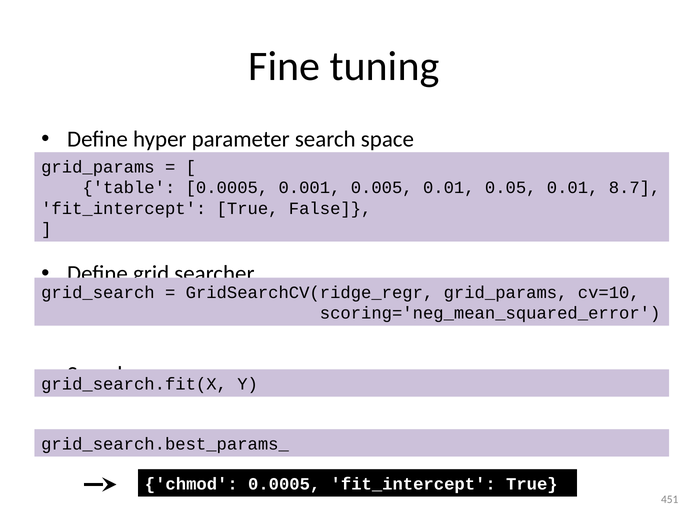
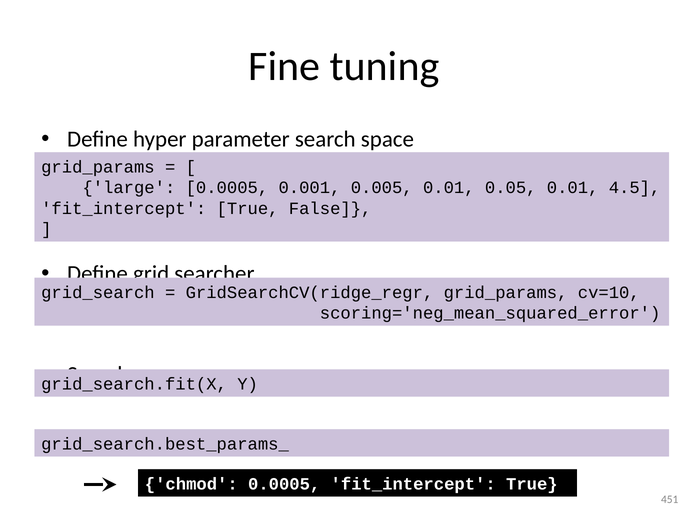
table: table -> large (129, 188)
8.7: 8.7 -> 4.5 (635, 188)
